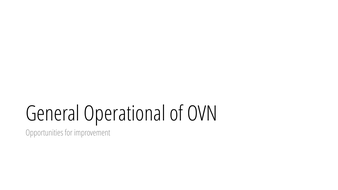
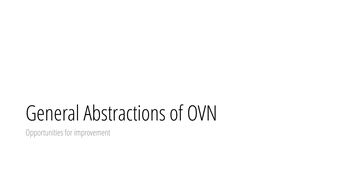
Operational: Operational -> Abstractions (125, 114)
